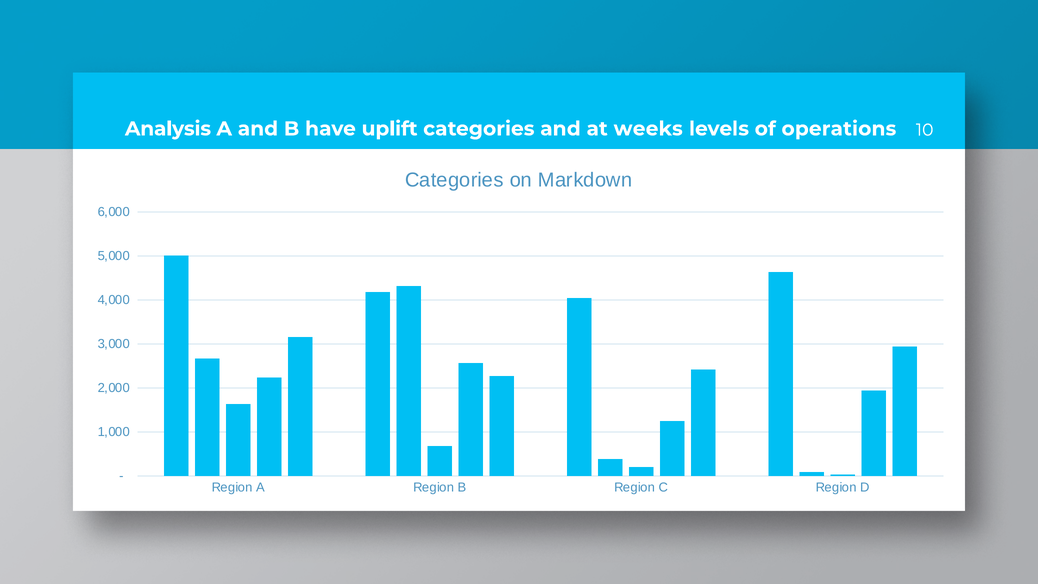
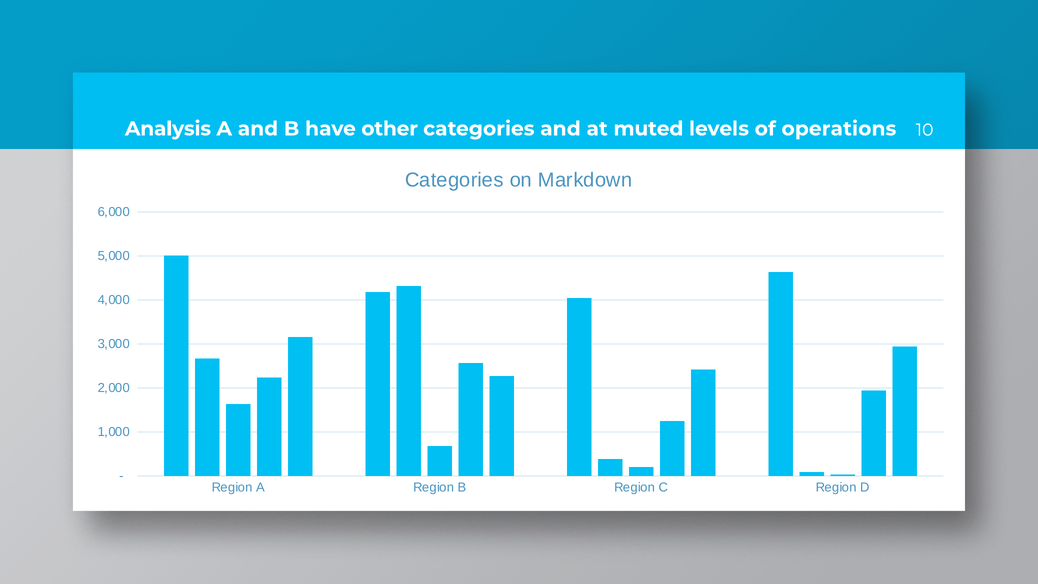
uplift: uplift -> other (390, 129)
weeks: weeks -> muted (648, 129)
